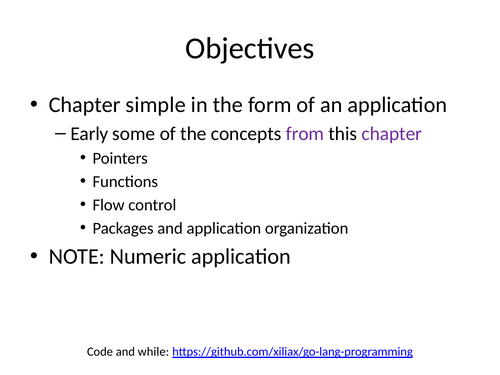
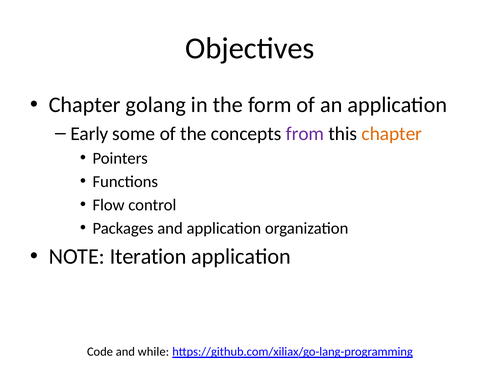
simple: simple -> golang (156, 105)
chapter colour: purple -> orange (392, 134)
Numeric: Numeric -> Iteration (148, 257)
